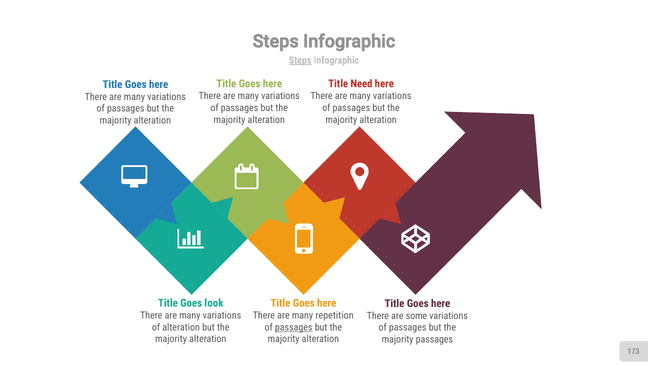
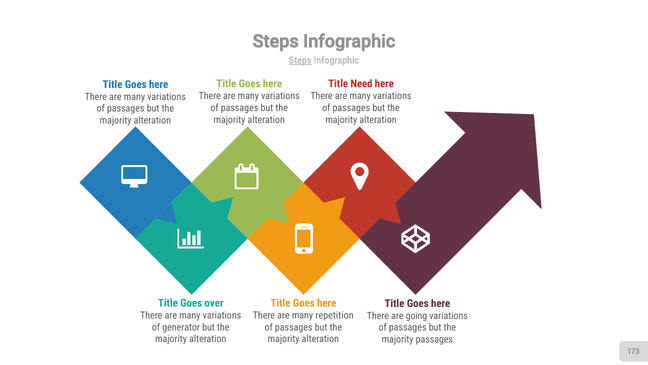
look: look -> over (214, 303)
some: some -> going (417, 315)
of alteration: alteration -> generator (181, 327)
passages underline: present -> none (294, 327)
